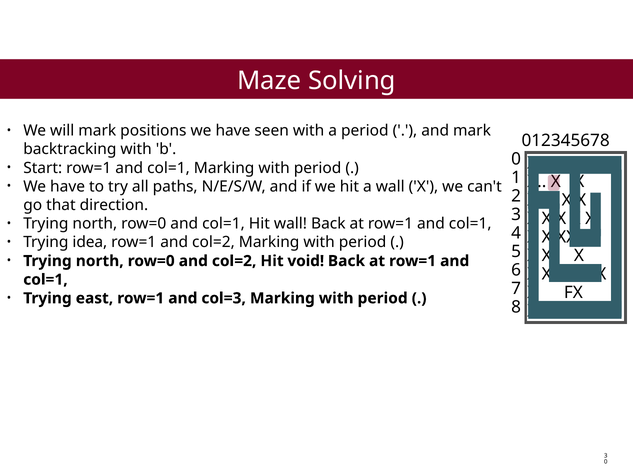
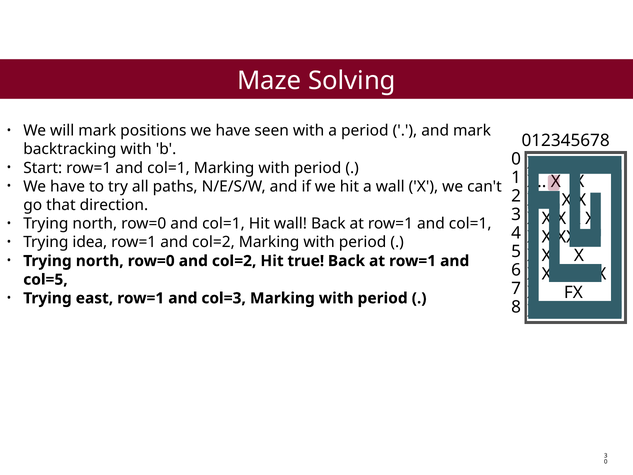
void: void -> true (306, 261)
col=1: col=1 -> col=5 (45, 279)
